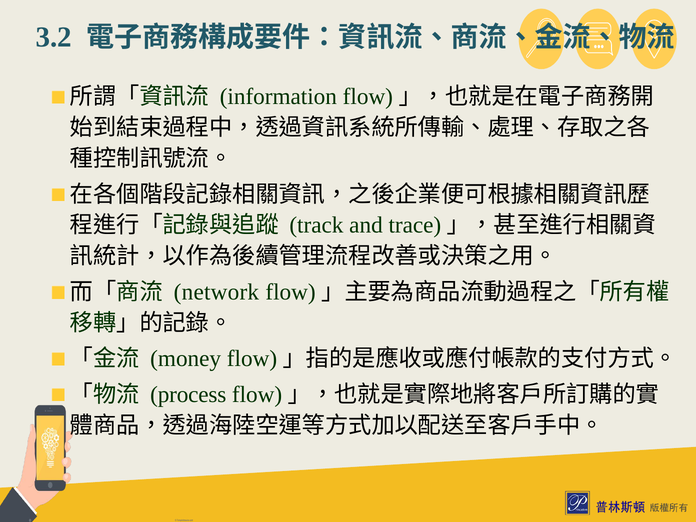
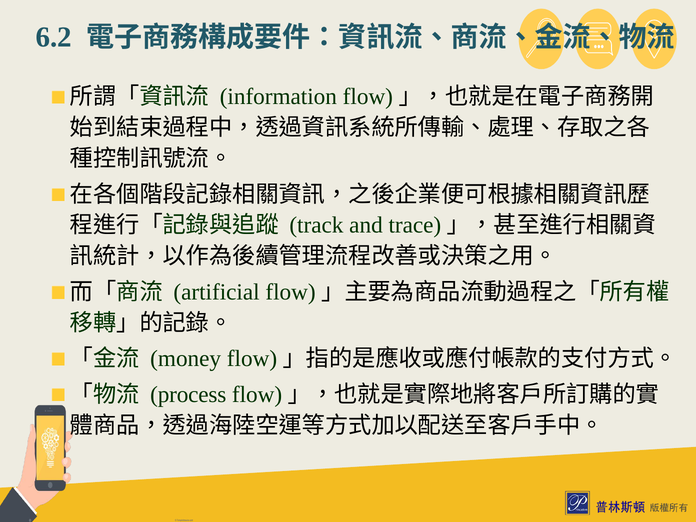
3.2: 3.2 -> 6.2 (54, 37)
network: network -> artificial (217, 292)
